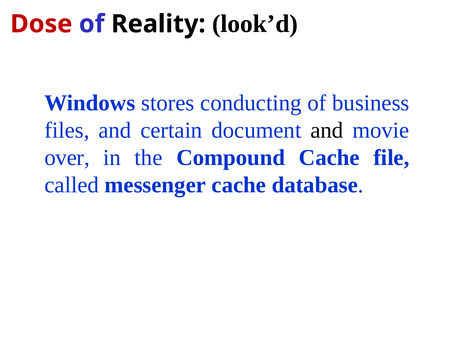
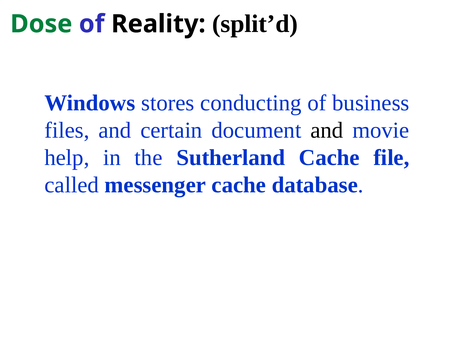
Dose colour: red -> green (41, 24)
look’d: look’d -> split’d (255, 24)
over: over -> help (67, 158)
Compound: Compound -> Sutherland (231, 158)
